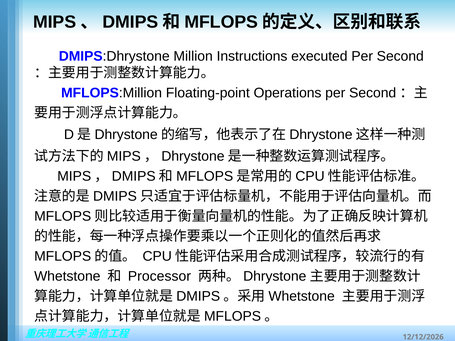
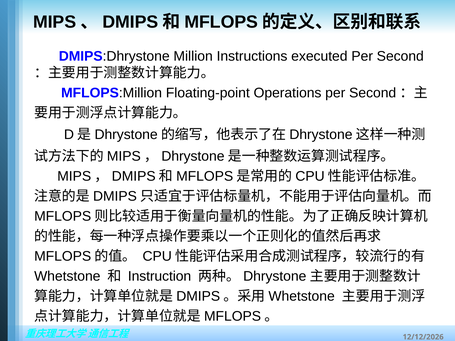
Processor: Processor -> Instruction (160, 276)
